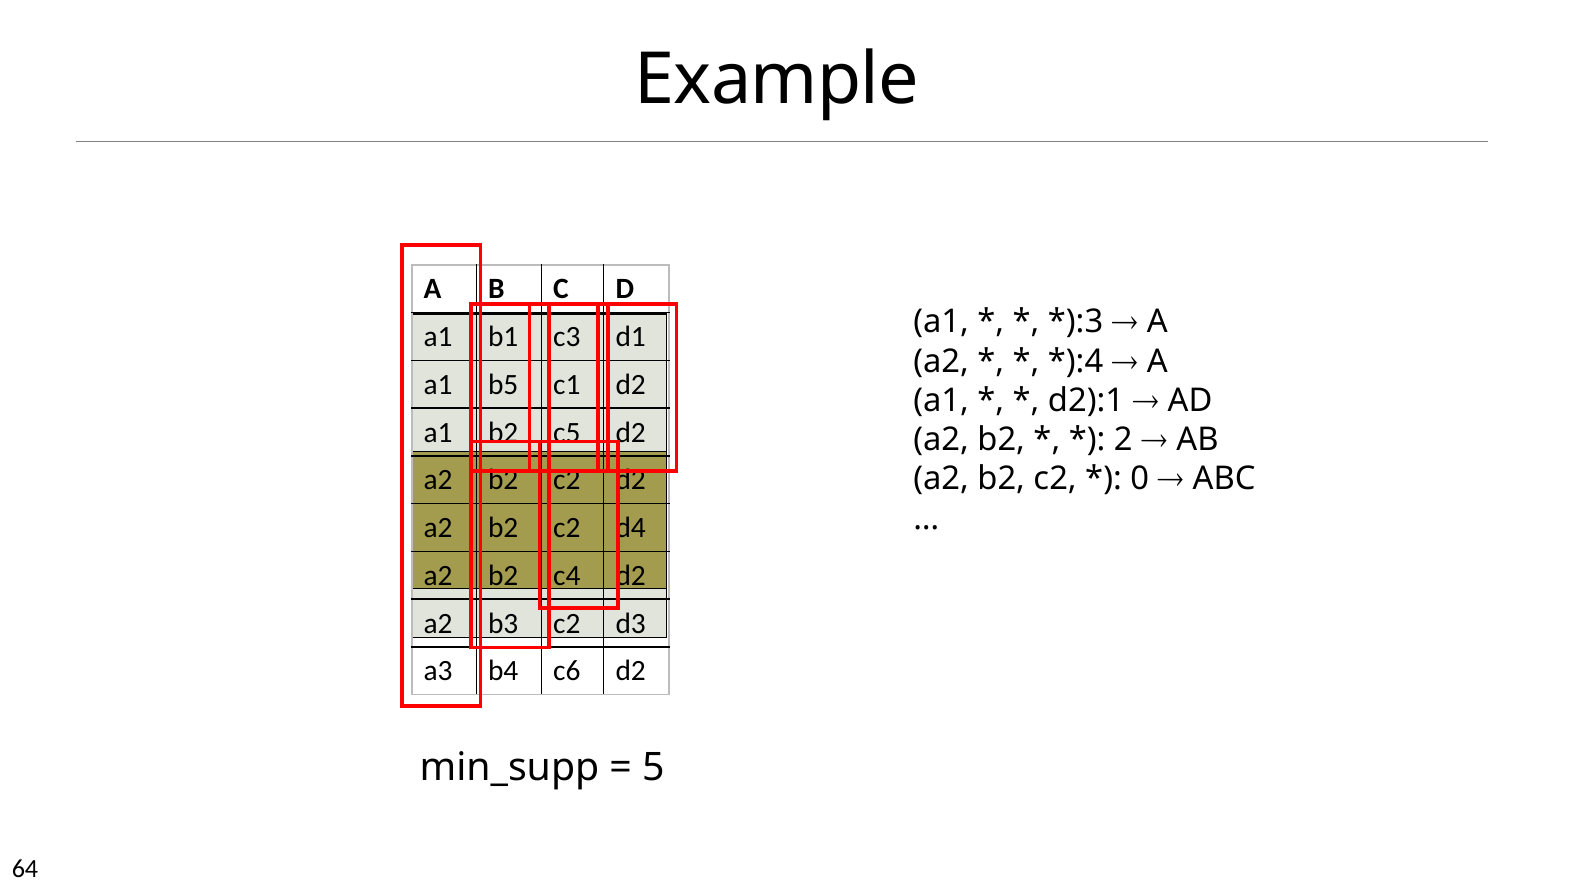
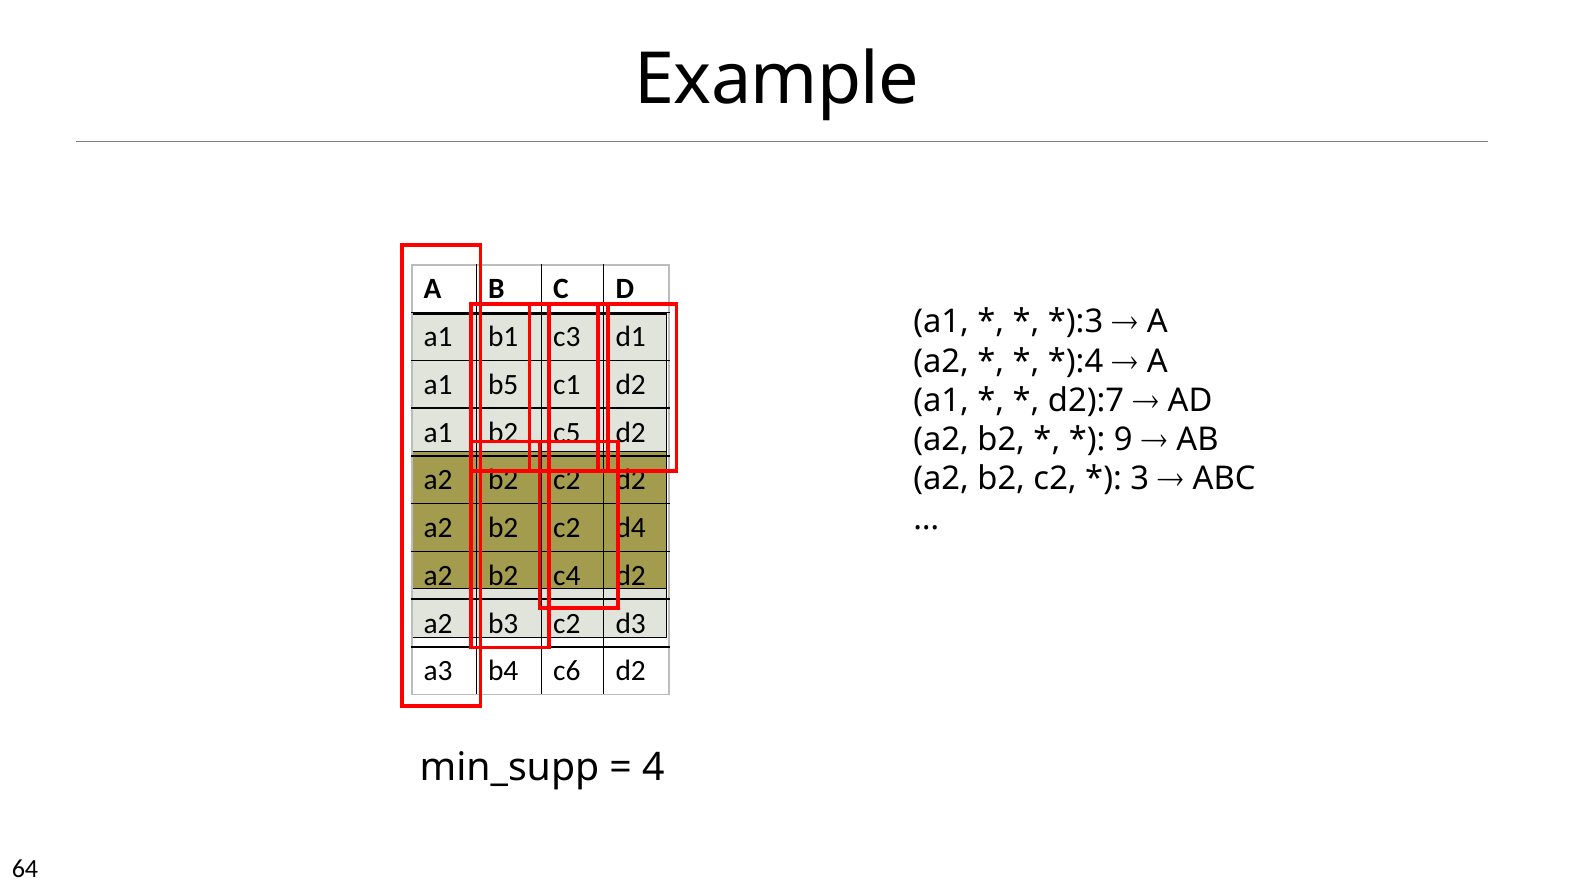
d2):1: d2):1 -> d2):7 (1086, 400)
2: 2 -> 9 (1123, 440)
0: 0 -> 3 (1140, 479)
5: 5 -> 4 (653, 767)
